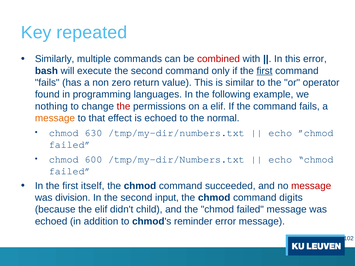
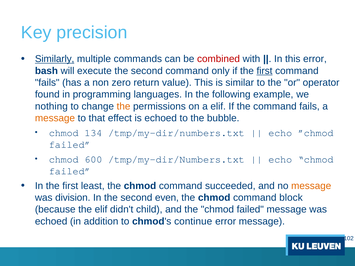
repeated: repeated -> precision (92, 33)
Similarly underline: none -> present (55, 59)
the colour: red -> orange (124, 106)
normal: normal -> bubble (223, 118)
630: 630 -> 134 (93, 133)
itself: itself -> least (93, 186)
message colour: red -> orange (311, 186)
input: input -> even (167, 198)
digits: digits -> block (291, 198)
reminder: reminder -> continue (193, 222)
